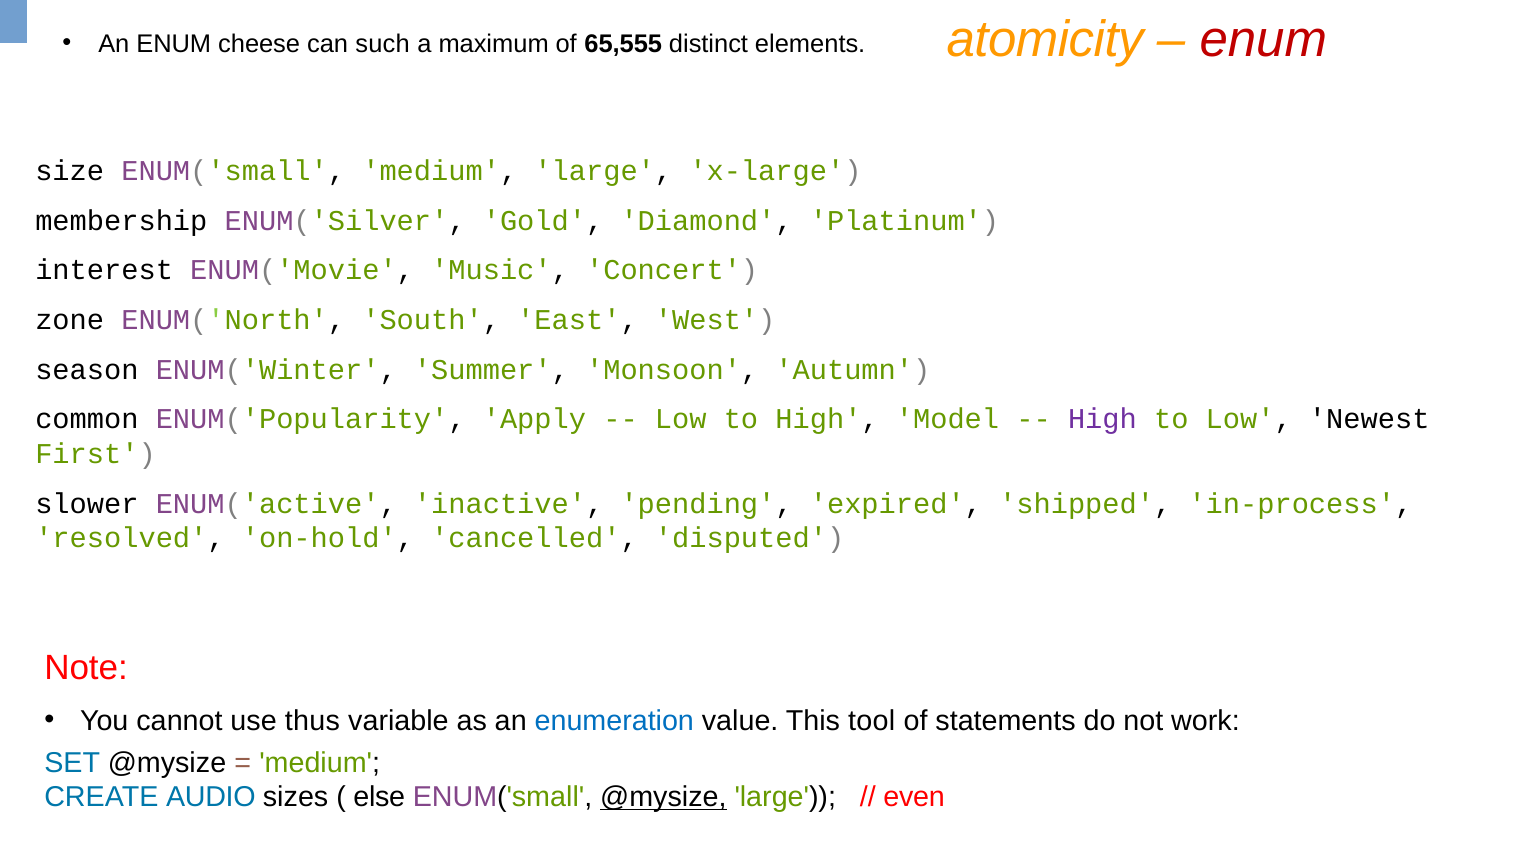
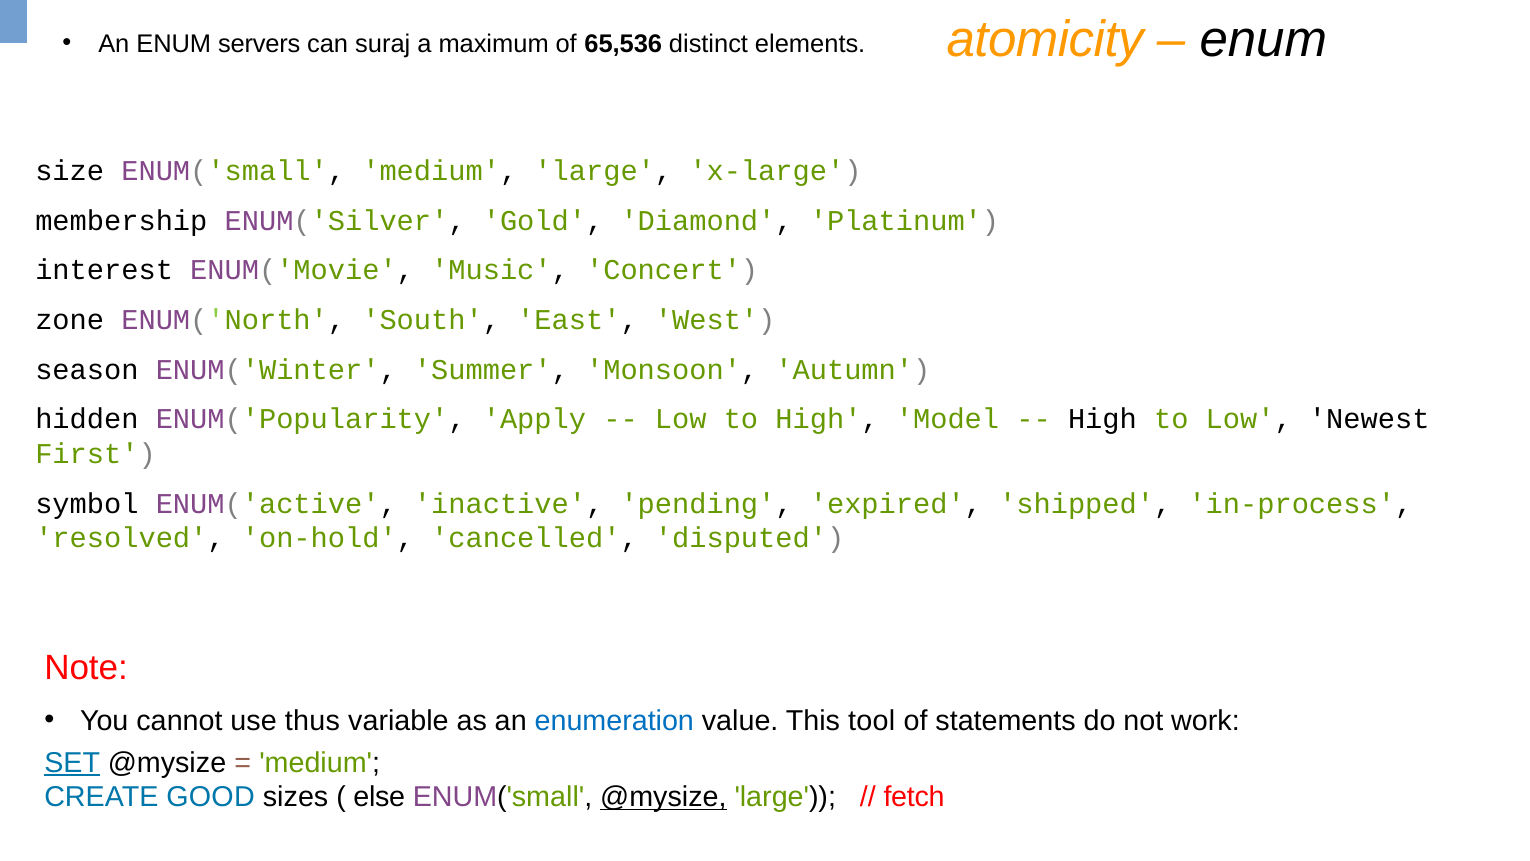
enum colour: red -> black (1263, 40)
cheese: cheese -> servers (259, 44)
such: such -> suraj (383, 44)
65,555: 65,555 -> 65,536 (623, 44)
common: common -> hidden (87, 419)
High colour: purple -> black (1102, 419)
slower: slower -> symbol (87, 503)
SET underline: none -> present (72, 762)
AUDIO: AUDIO -> GOOD (211, 797)
even: even -> fetch (914, 797)
